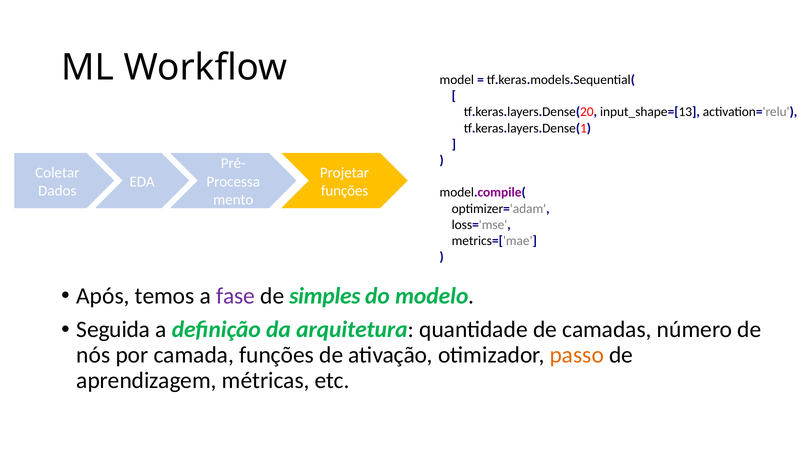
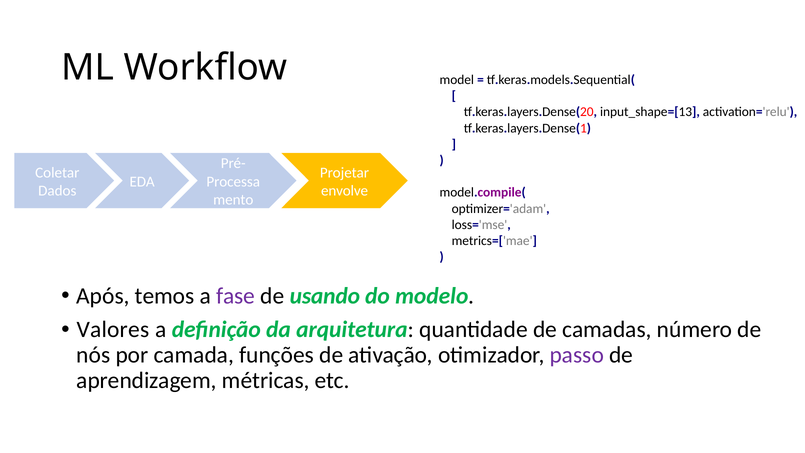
funções: funções -> envolve (345, 191)
simples: simples -> usando (325, 296)
Seguida: Seguida -> Valores (113, 330)
passo colour: orange -> purple (577, 355)
